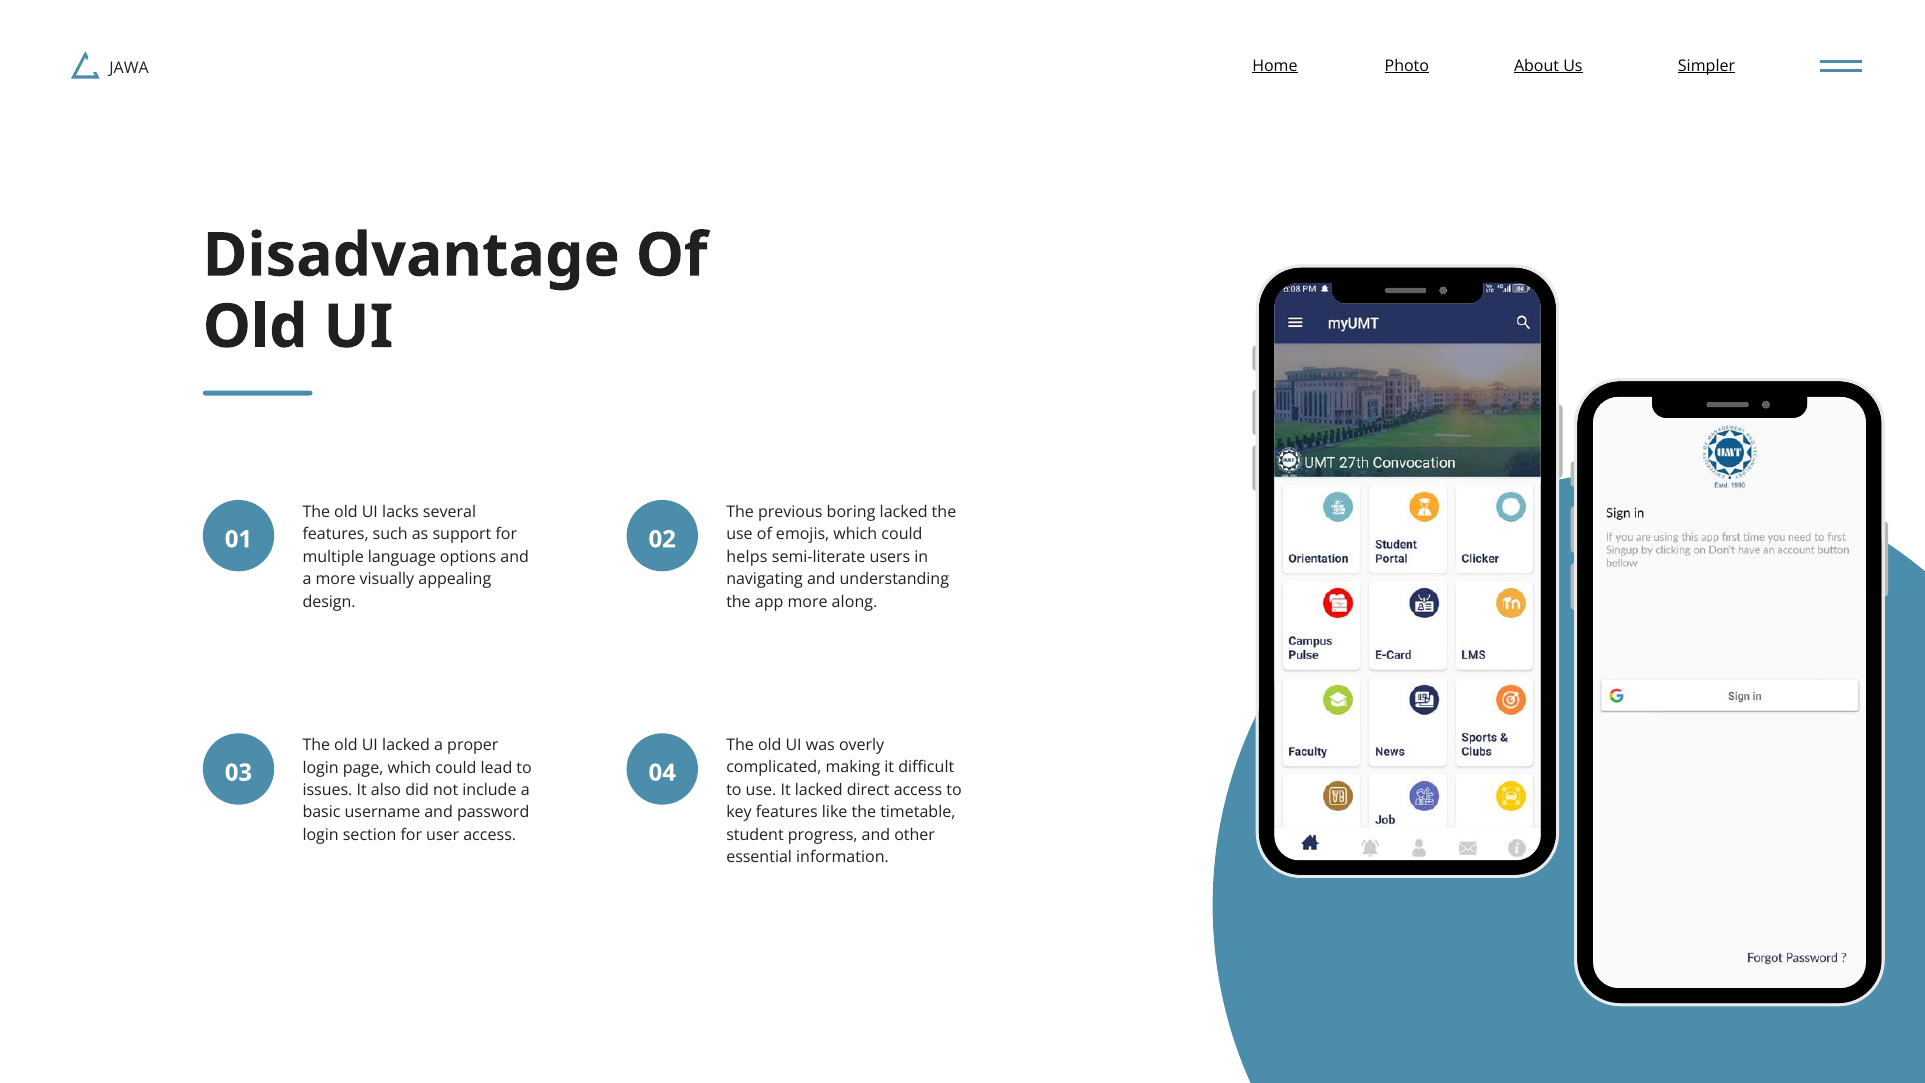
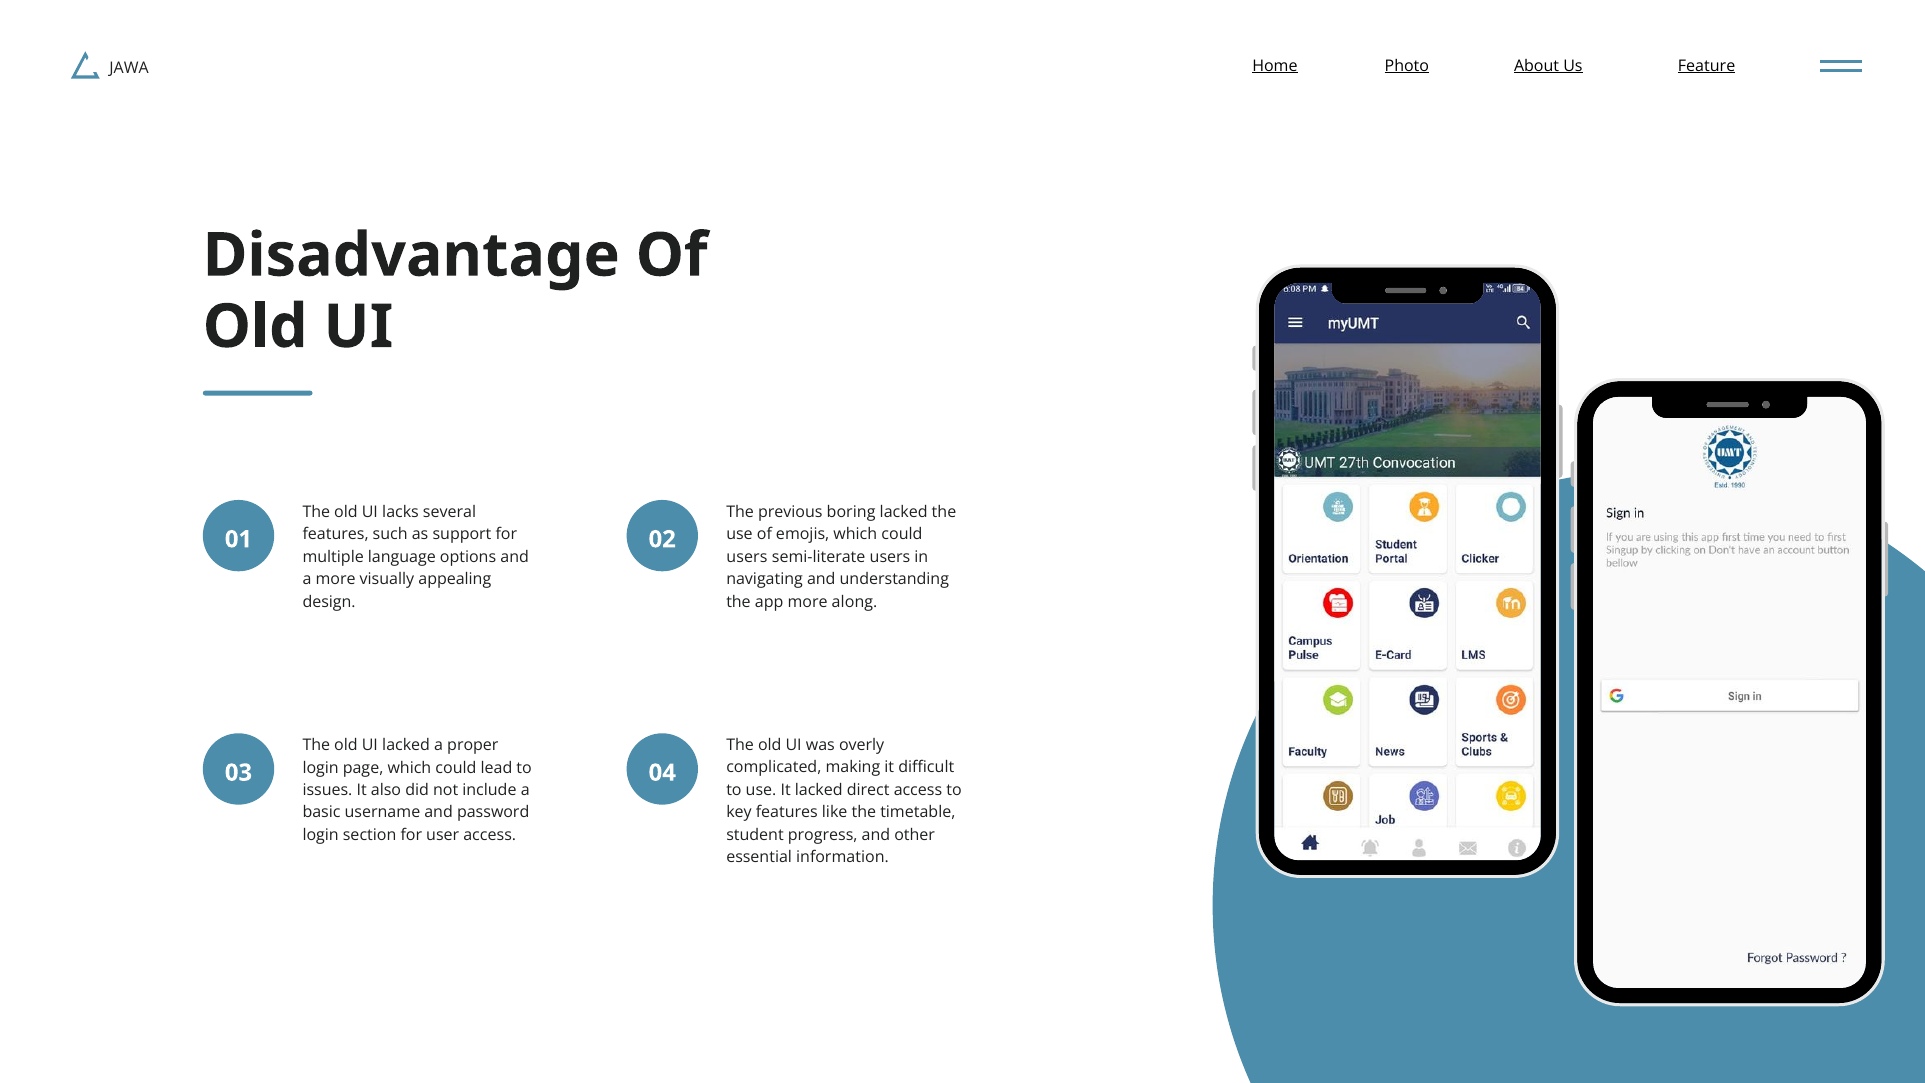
Simpler: Simpler -> Feature (1707, 66)
helps: helps -> users (747, 557)
